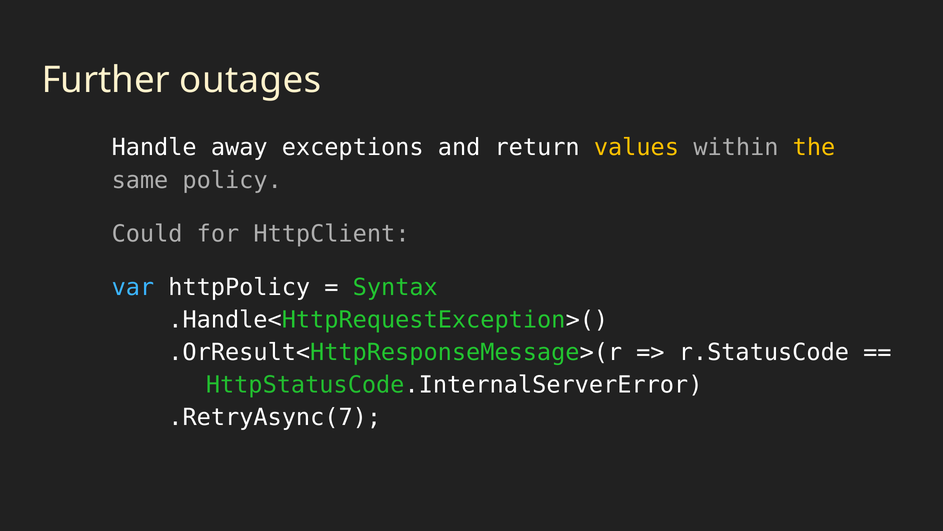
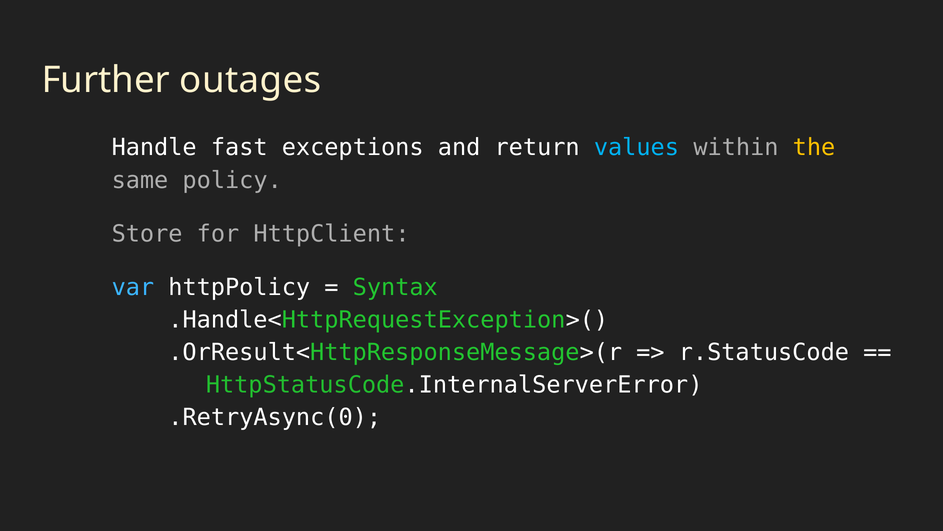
away: away -> fast (239, 148)
values colour: yellow -> light blue (636, 148)
Could: Could -> Store (147, 234)
.RetryAsync(7: .RetryAsync(7 -> .RetryAsync(0 (275, 417)
